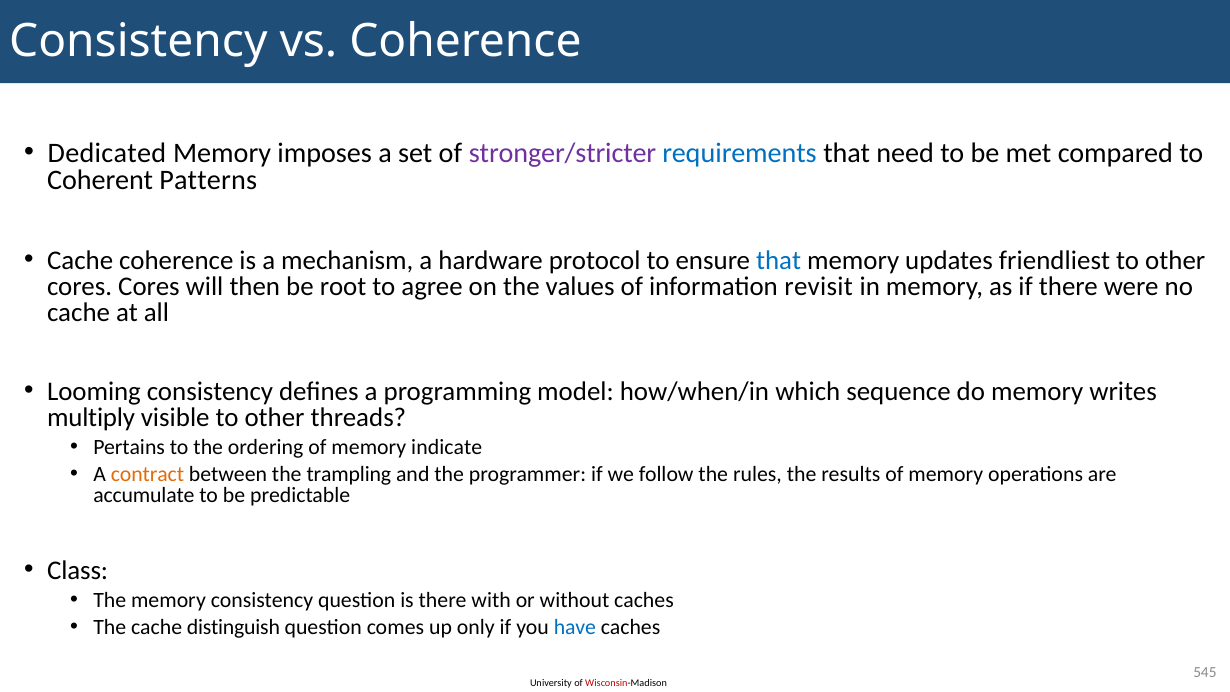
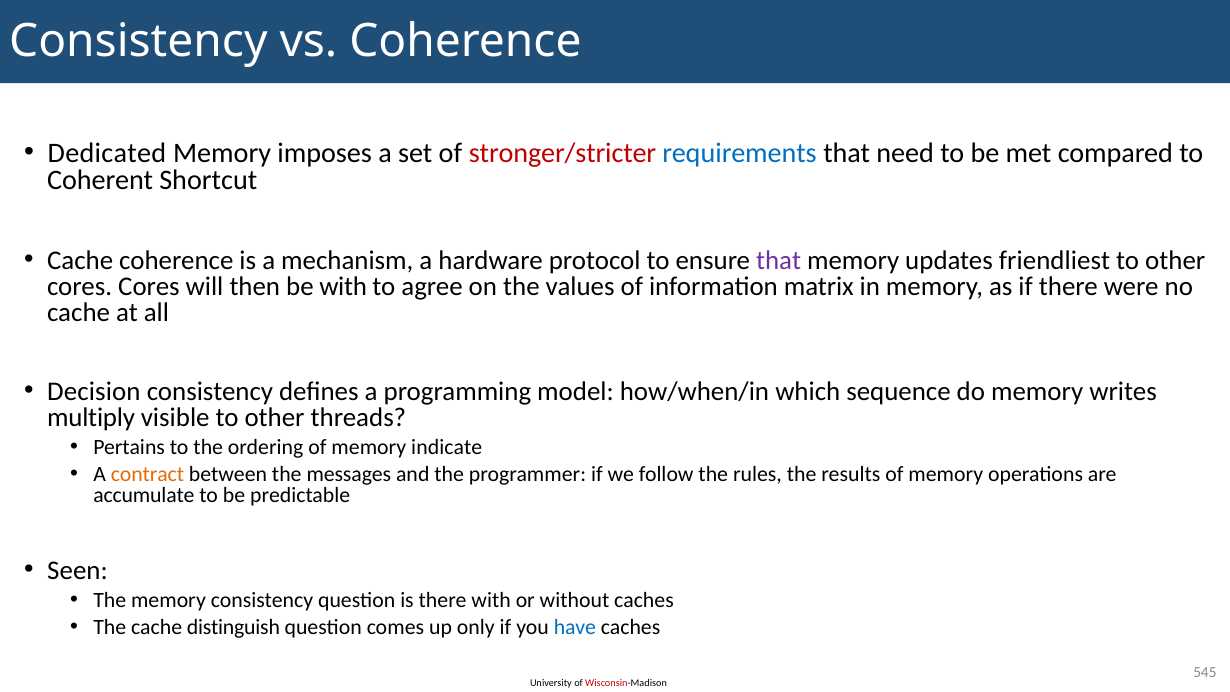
stronger/stricter colour: purple -> red (563, 153)
Patterns: Patterns -> Shortcut (208, 180)
that colour: blue -> purple (779, 261)
be root: root -> with (343, 287)
revisit: revisit -> matrix (819, 287)
Looming: Looming -> Decision (94, 391)
trampling: trampling -> messages (349, 474)
Class: Class -> Seen (78, 571)
